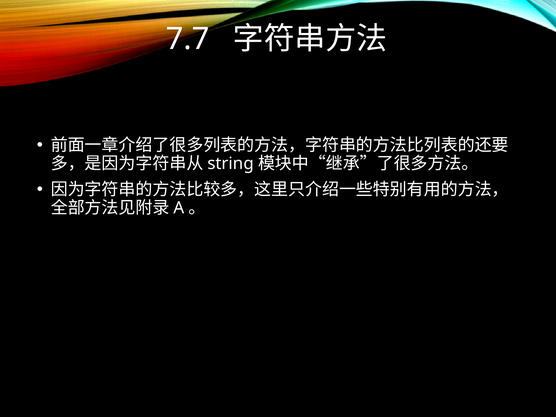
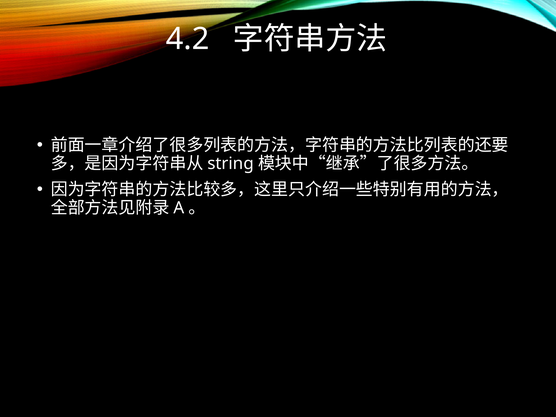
7.7: 7.7 -> 4.2 (188, 39)
